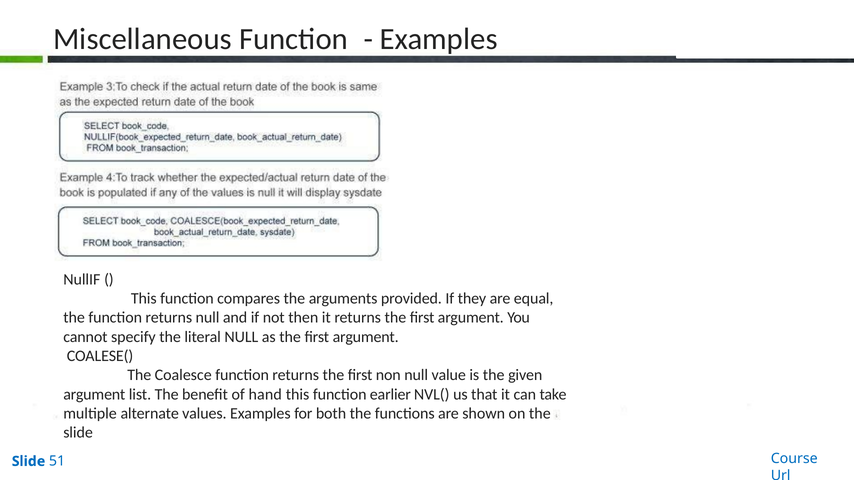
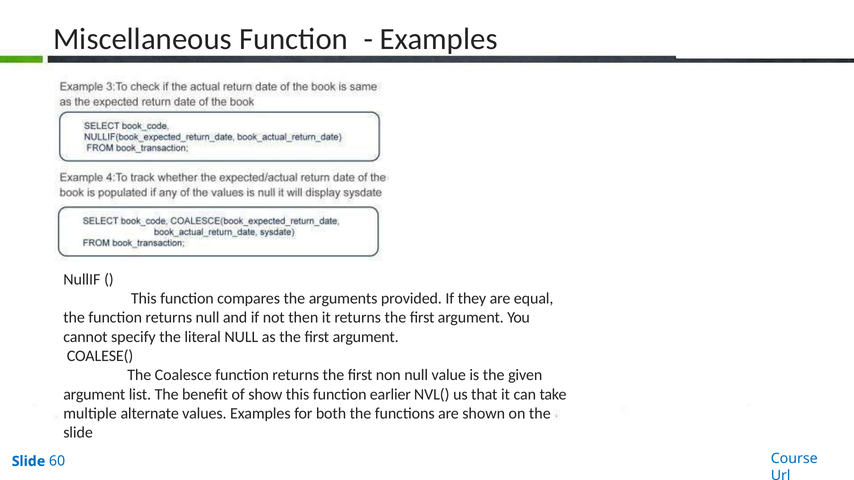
hand: hand -> show (265, 395)
51: 51 -> 60 (57, 462)
